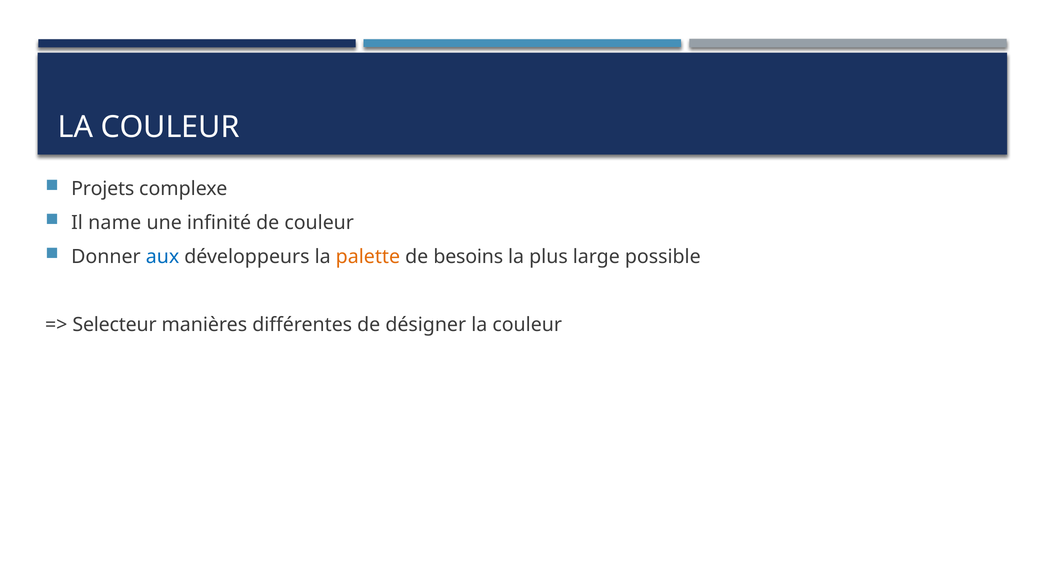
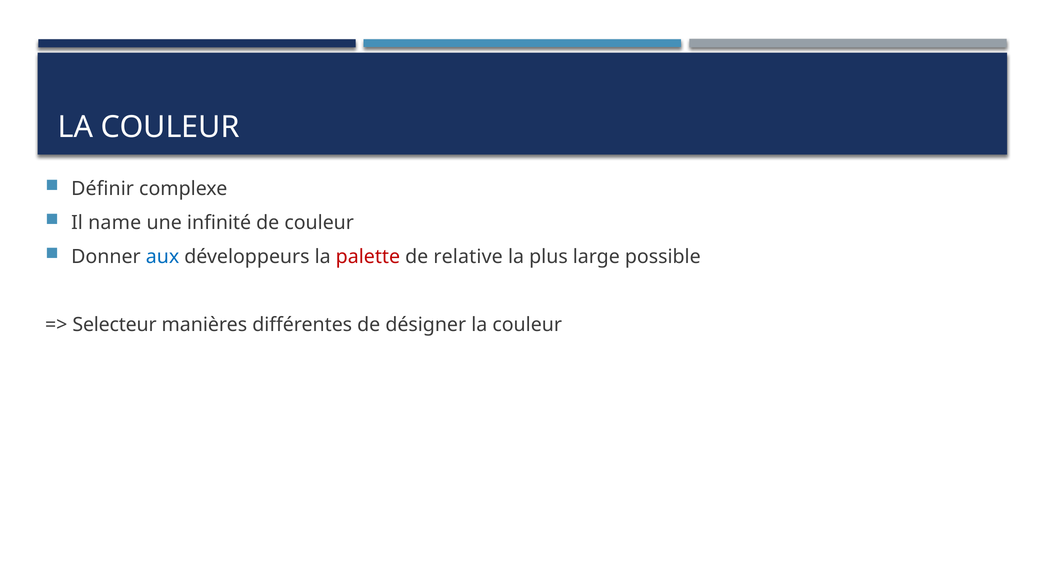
Projets: Projets -> Définir (103, 189)
palette colour: orange -> red (368, 257)
besoins: besoins -> relative (468, 257)
